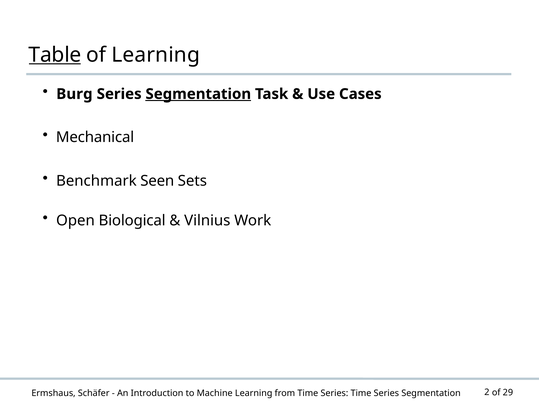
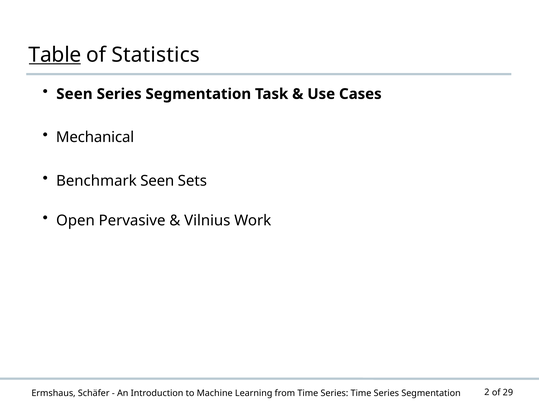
of Learning: Learning -> Statistics (156, 55)
Burg: Burg -> Seen (74, 94)
Segmentation underline: present -> none (198, 94)
Biological: Biological -> Pervasive (132, 221)
